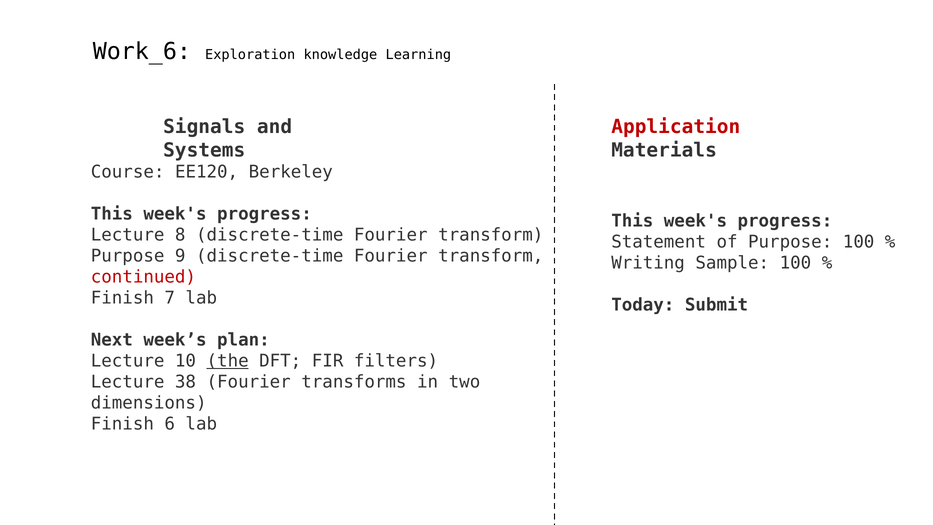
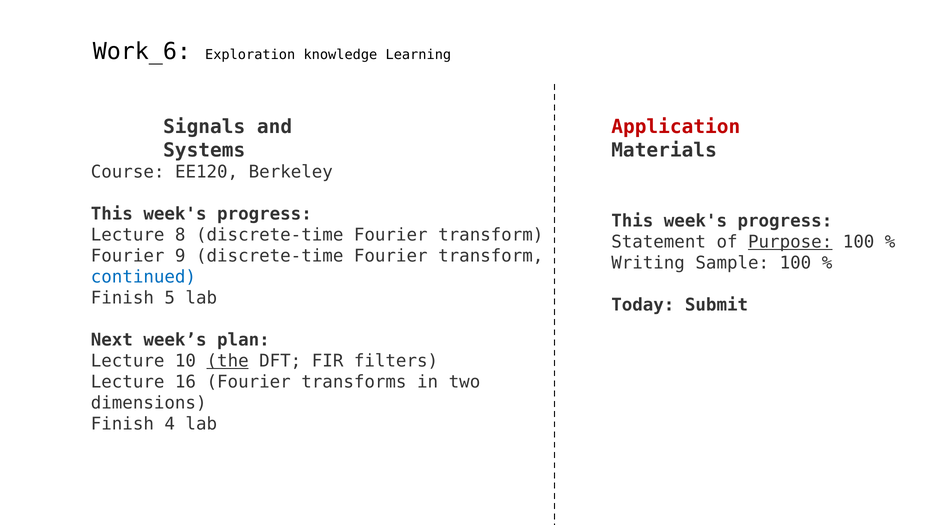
Purpose underline: none -> present (790, 242)
Purpose: Purpose -> Fourier (128, 256)
continued colour: red -> blue (143, 277)
7: 7 -> 5 (170, 298)
38: 38 -> 16 (185, 382)
6: 6 -> 4 (170, 424)
